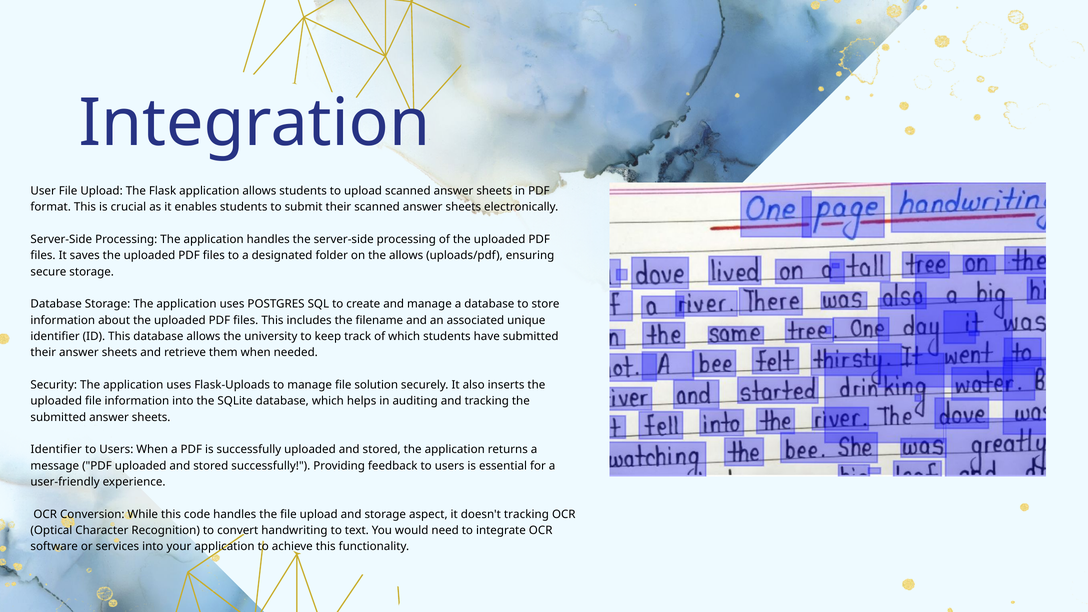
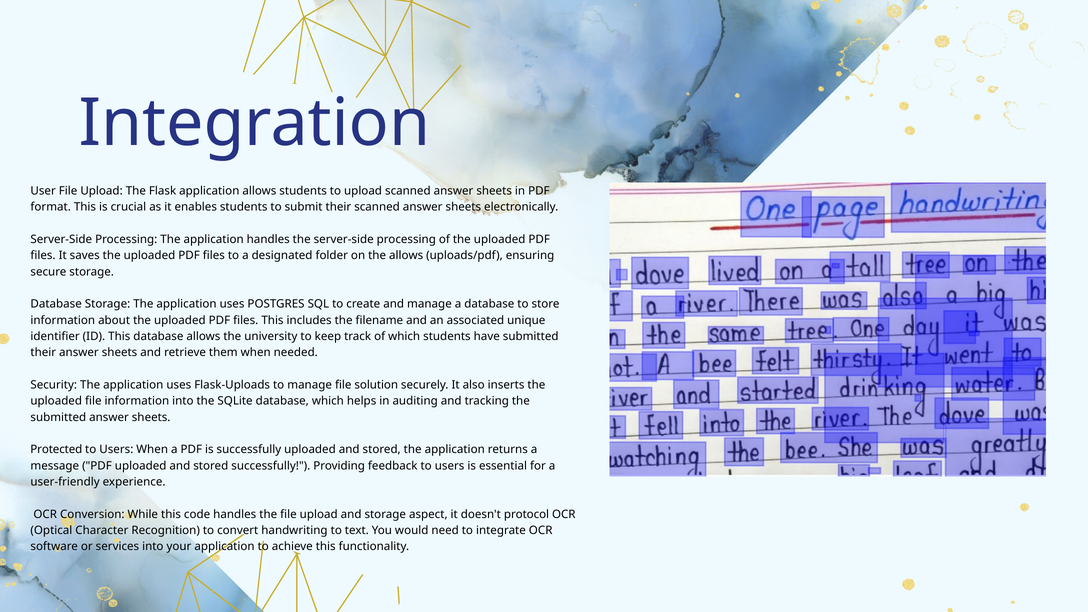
Identifier: Identifier -> Protected (56, 450)
doesn't tracking: tracking -> protocol (527, 514)
